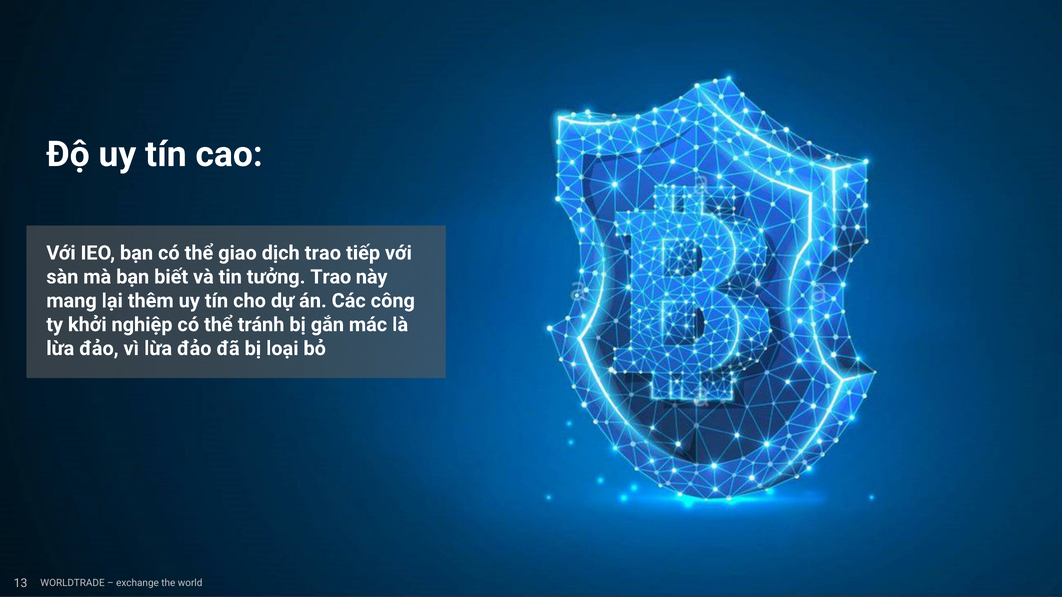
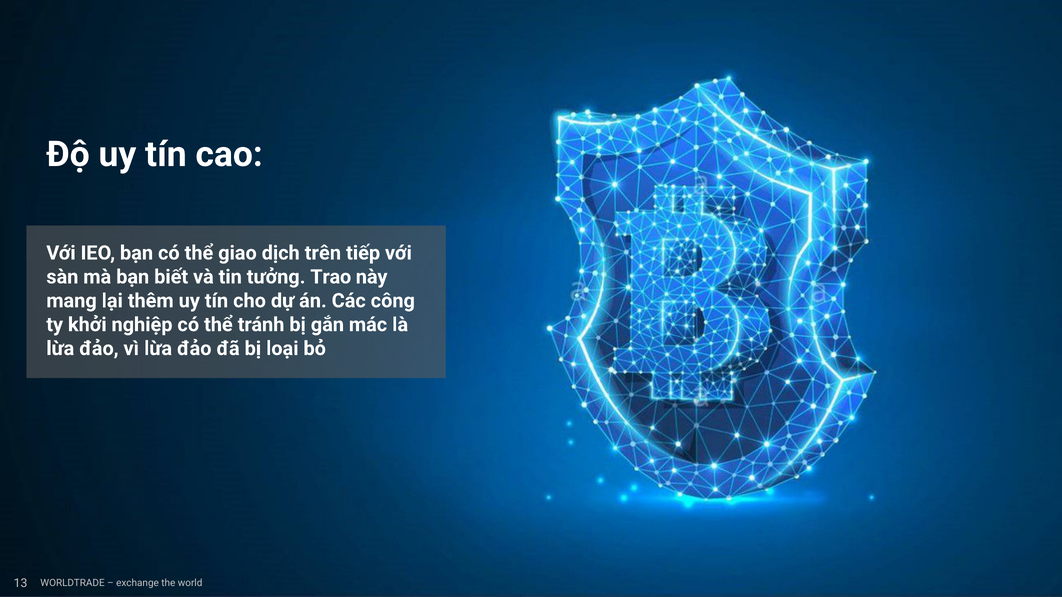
dịch trao: trao -> trên (323, 253)
